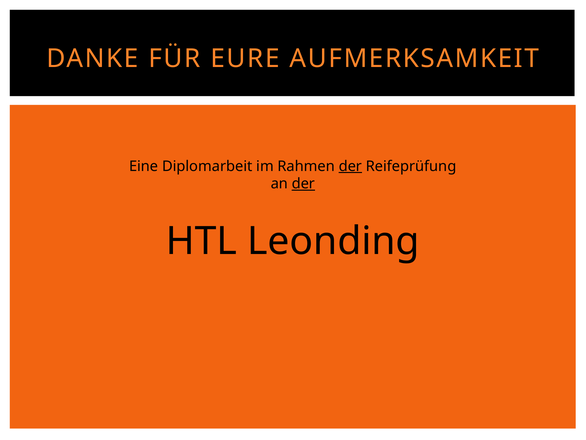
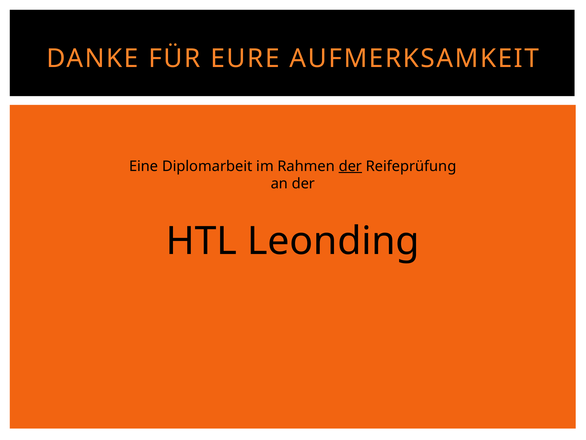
der underline: present -> none (303, 184)
